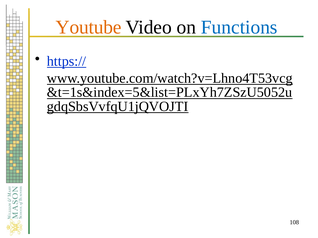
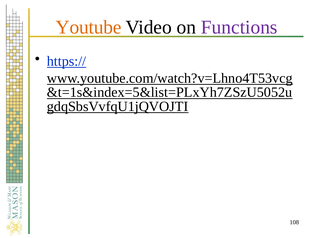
Functions colour: blue -> purple (239, 27)
